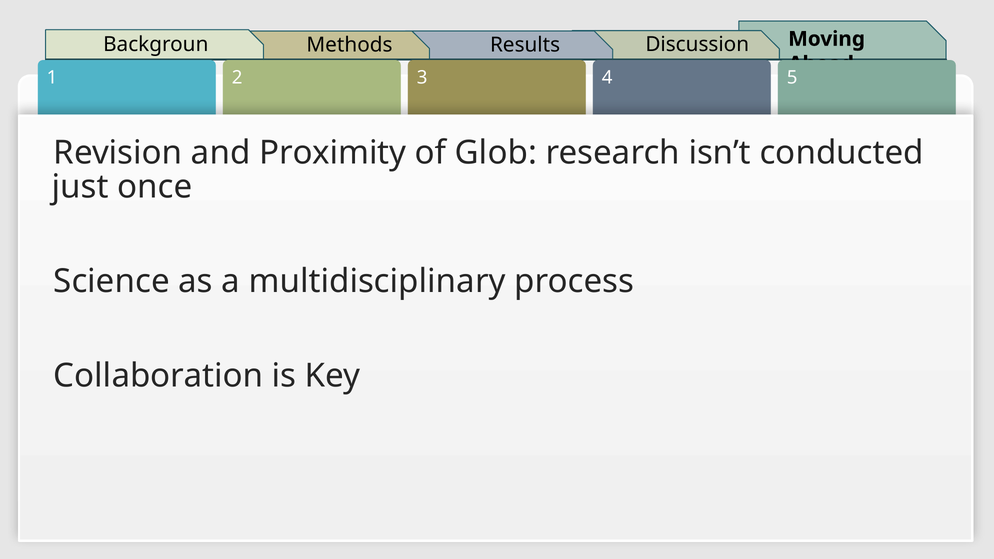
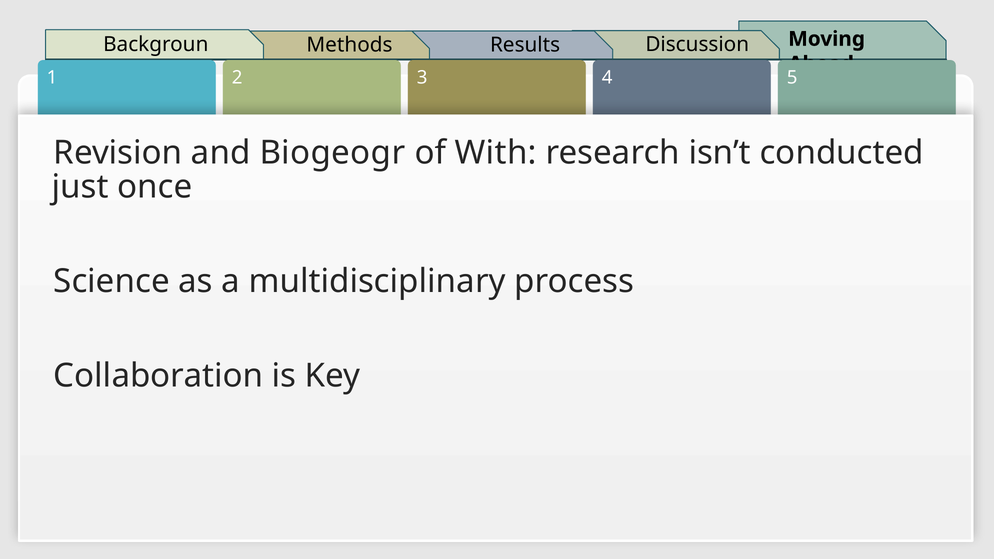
Proximity: Proximity -> Biogeogr (332, 153)
Glob: Glob -> With (496, 153)
